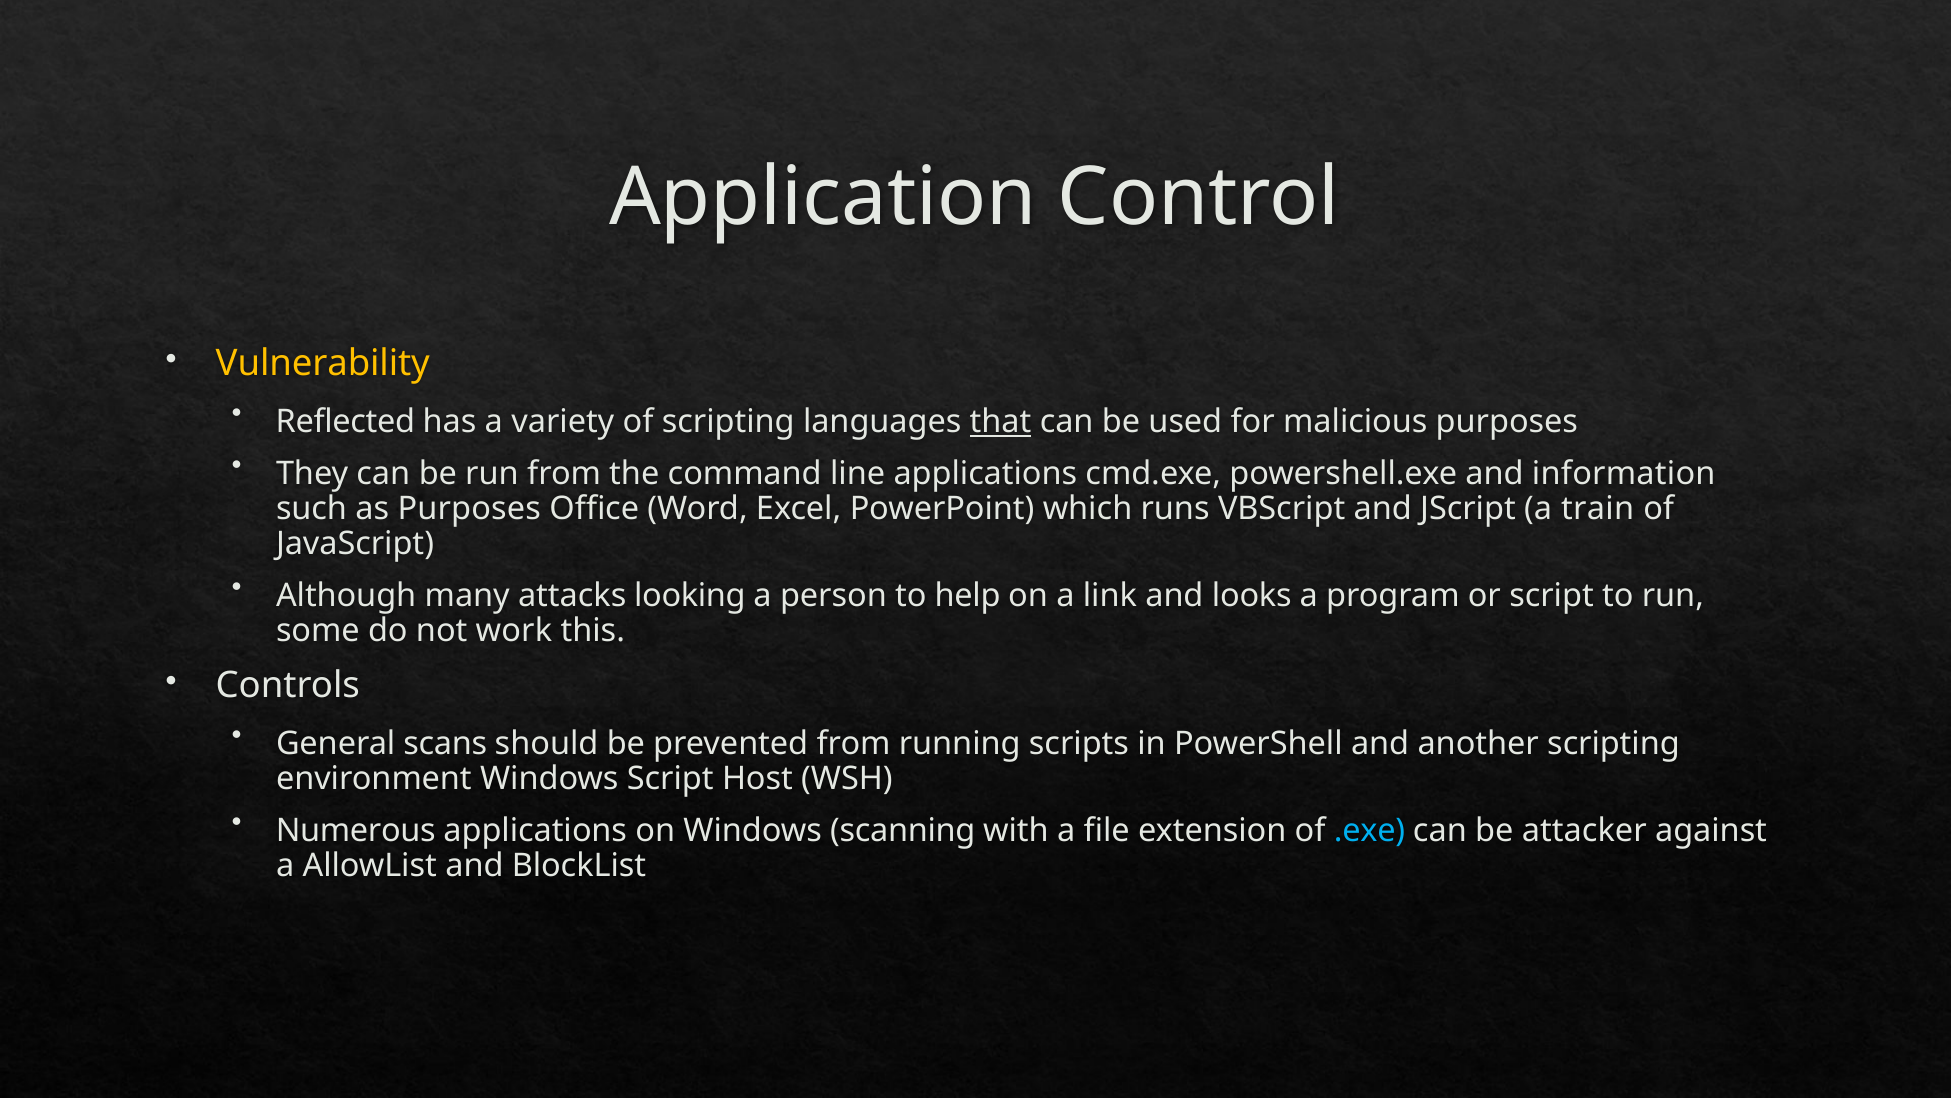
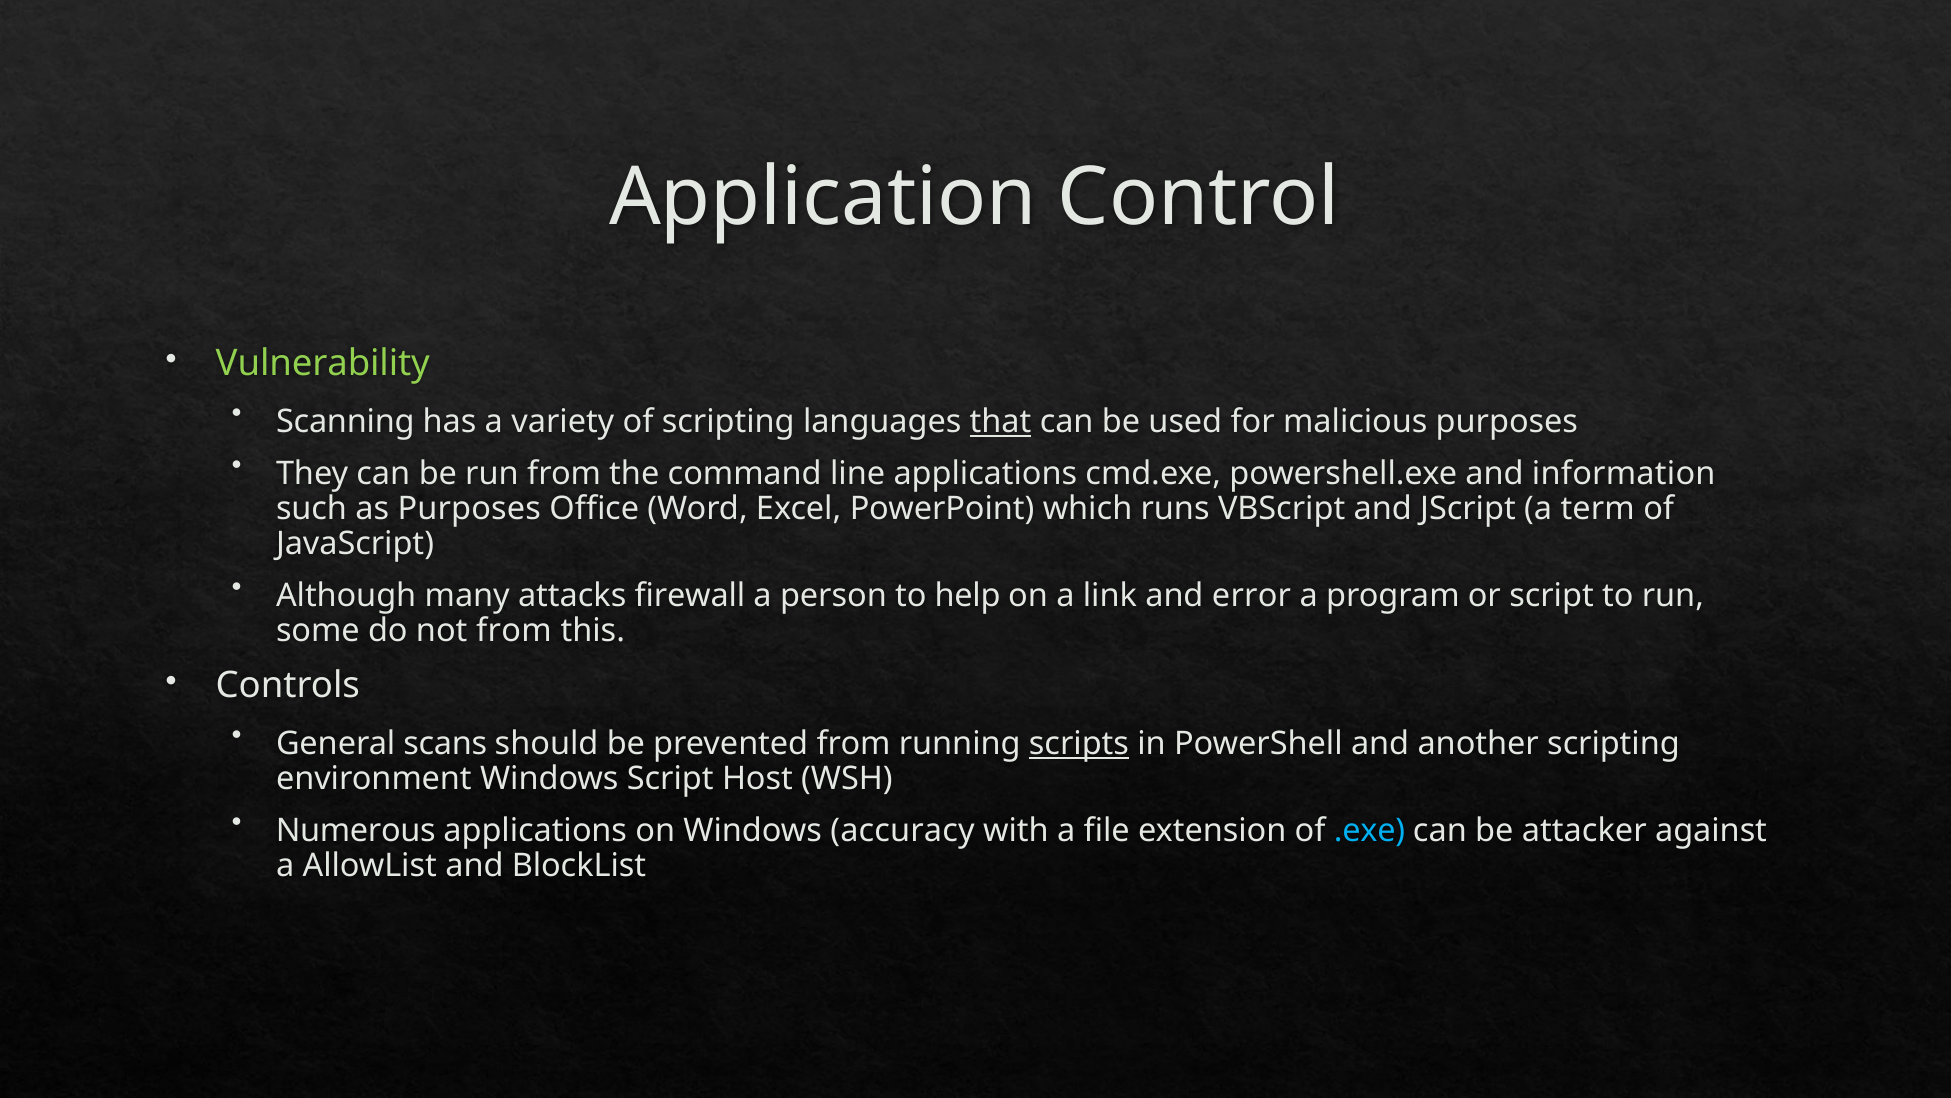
Vulnerability colour: yellow -> light green (323, 364)
Reflected: Reflected -> Scanning (345, 422)
train: train -> term (1598, 508)
looking: looking -> firewall (690, 595)
looks: looks -> error (1252, 595)
not work: work -> from (514, 631)
scripts underline: none -> present (1079, 743)
scanning: scanning -> accuracy (902, 830)
